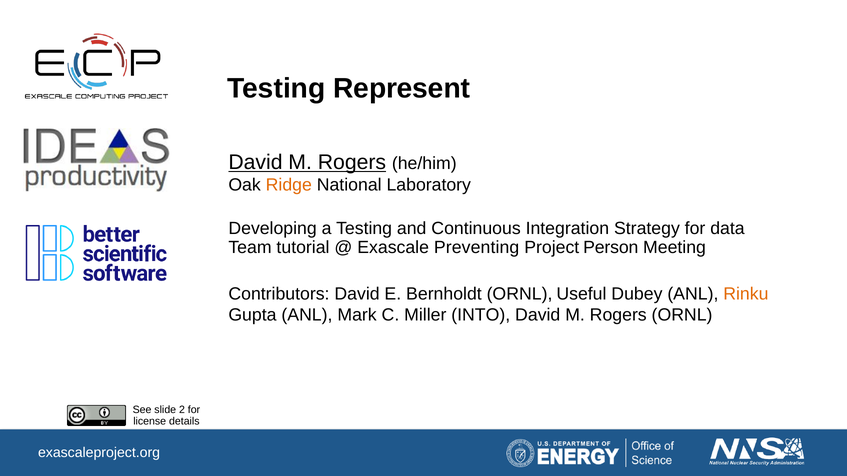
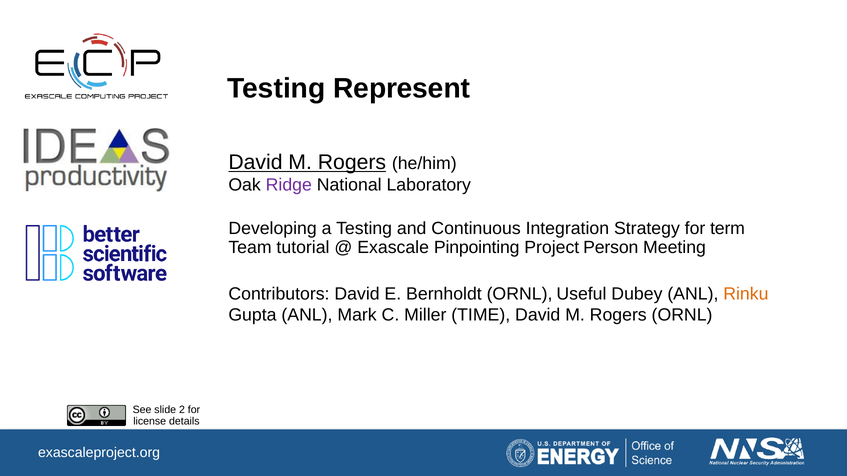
Ridge colour: orange -> purple (289, 185)
data: data -> term (728, 229)
Preventing: Preventing -> Pinpointing (477, 248)
INTO: INTO -> TIME (481, 315)
